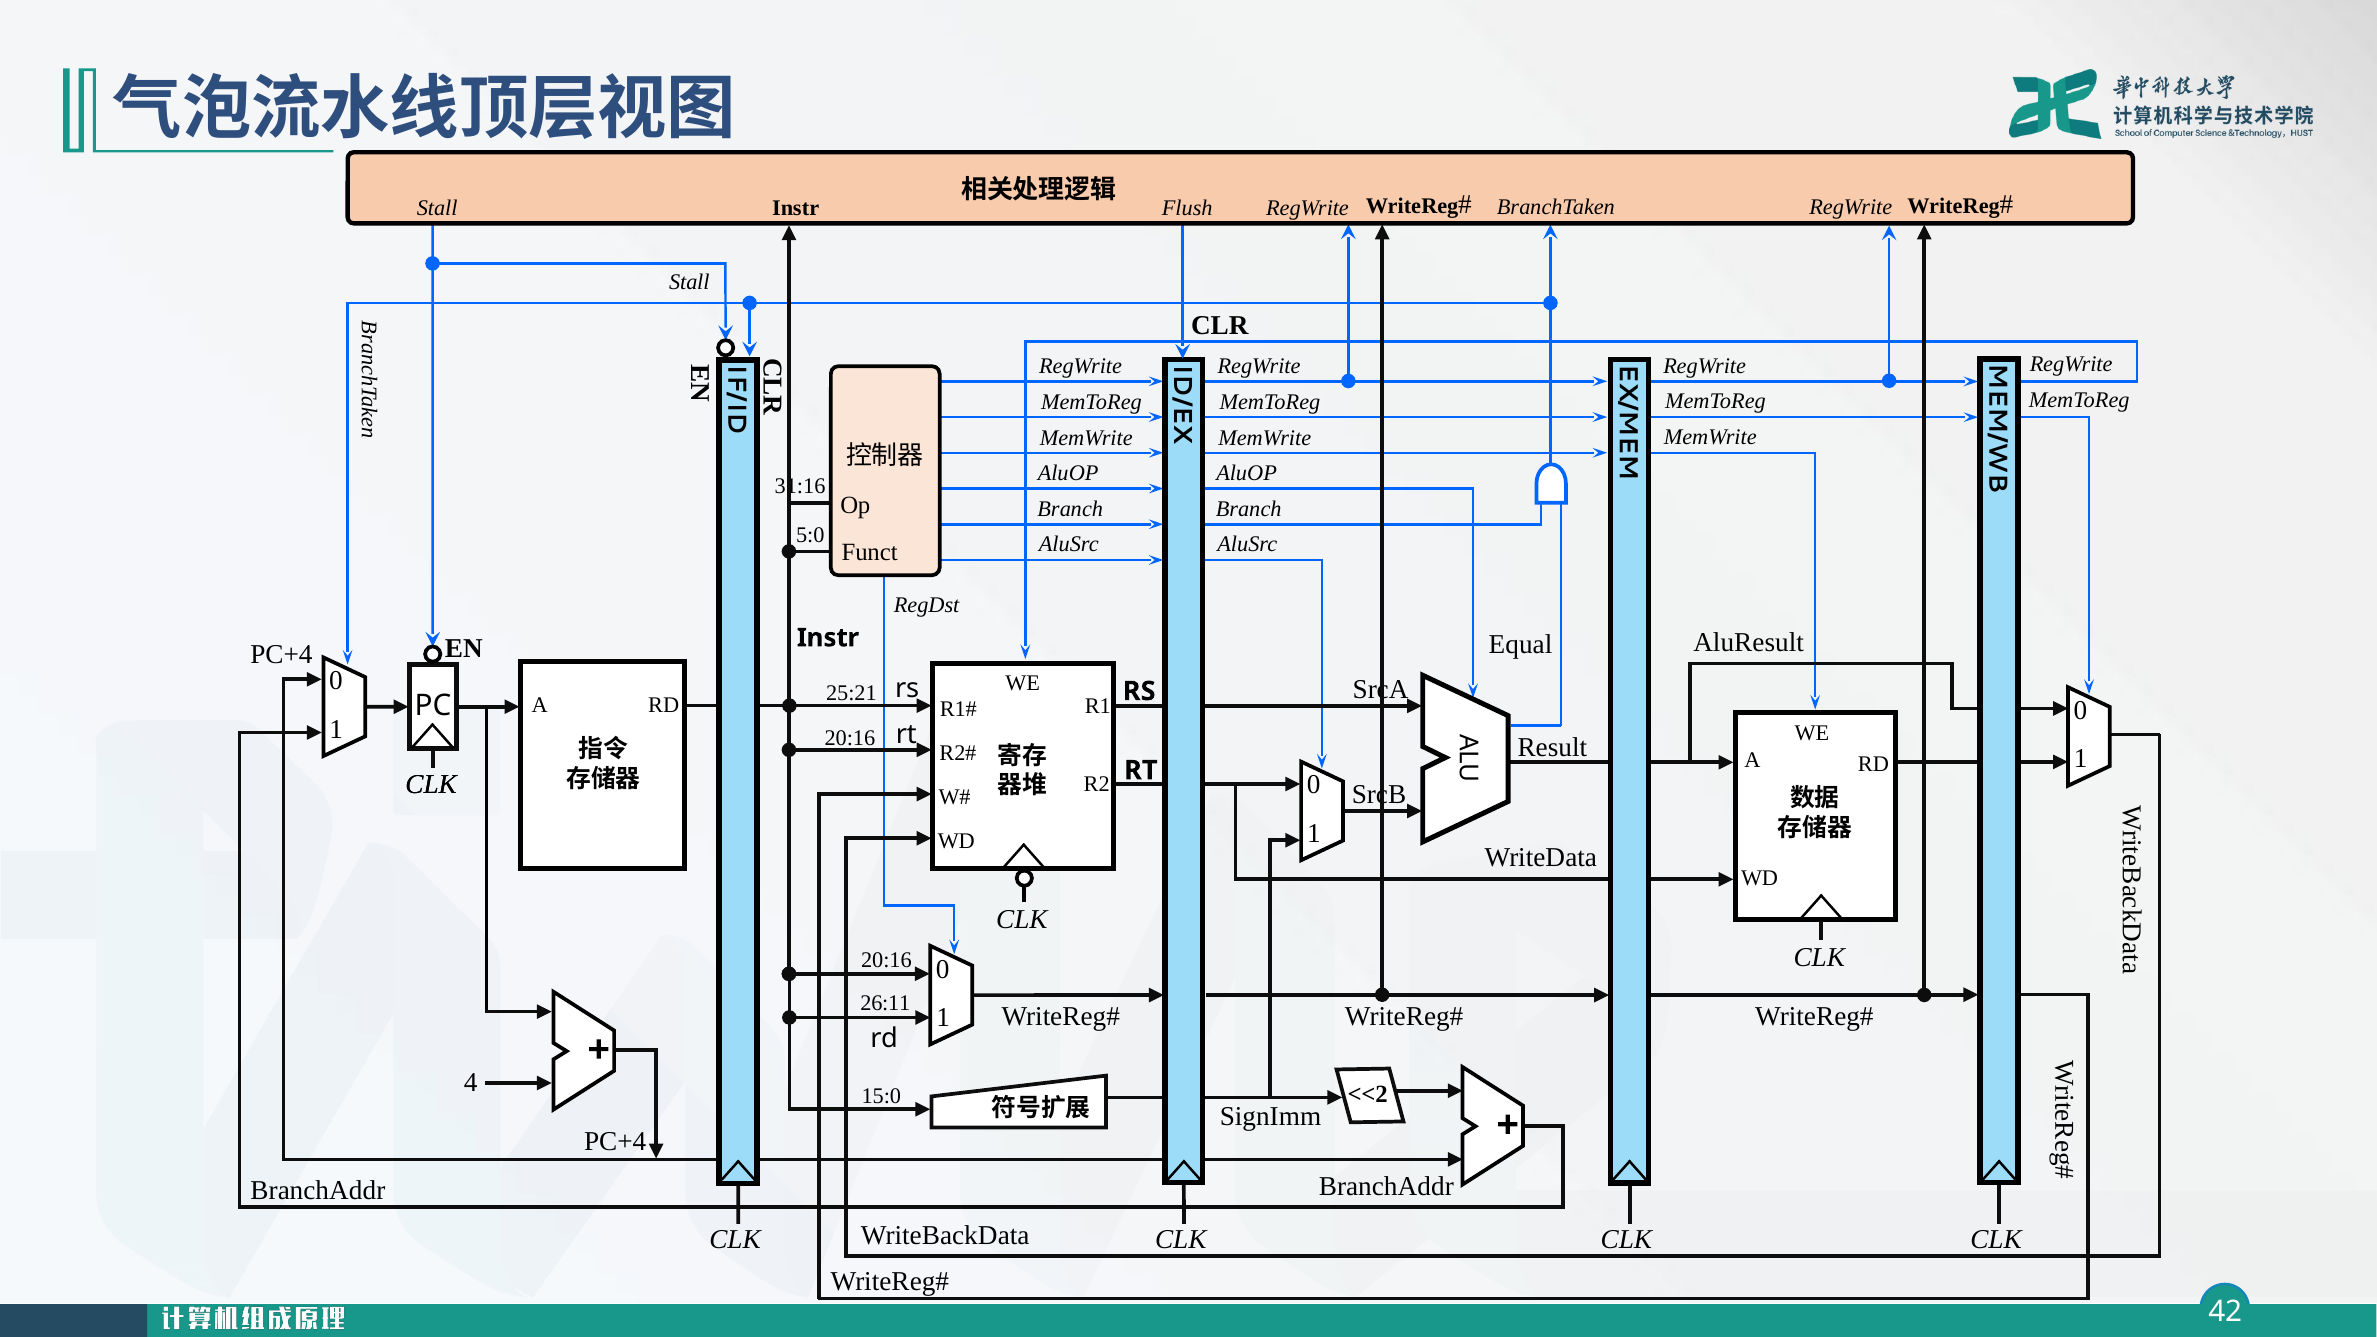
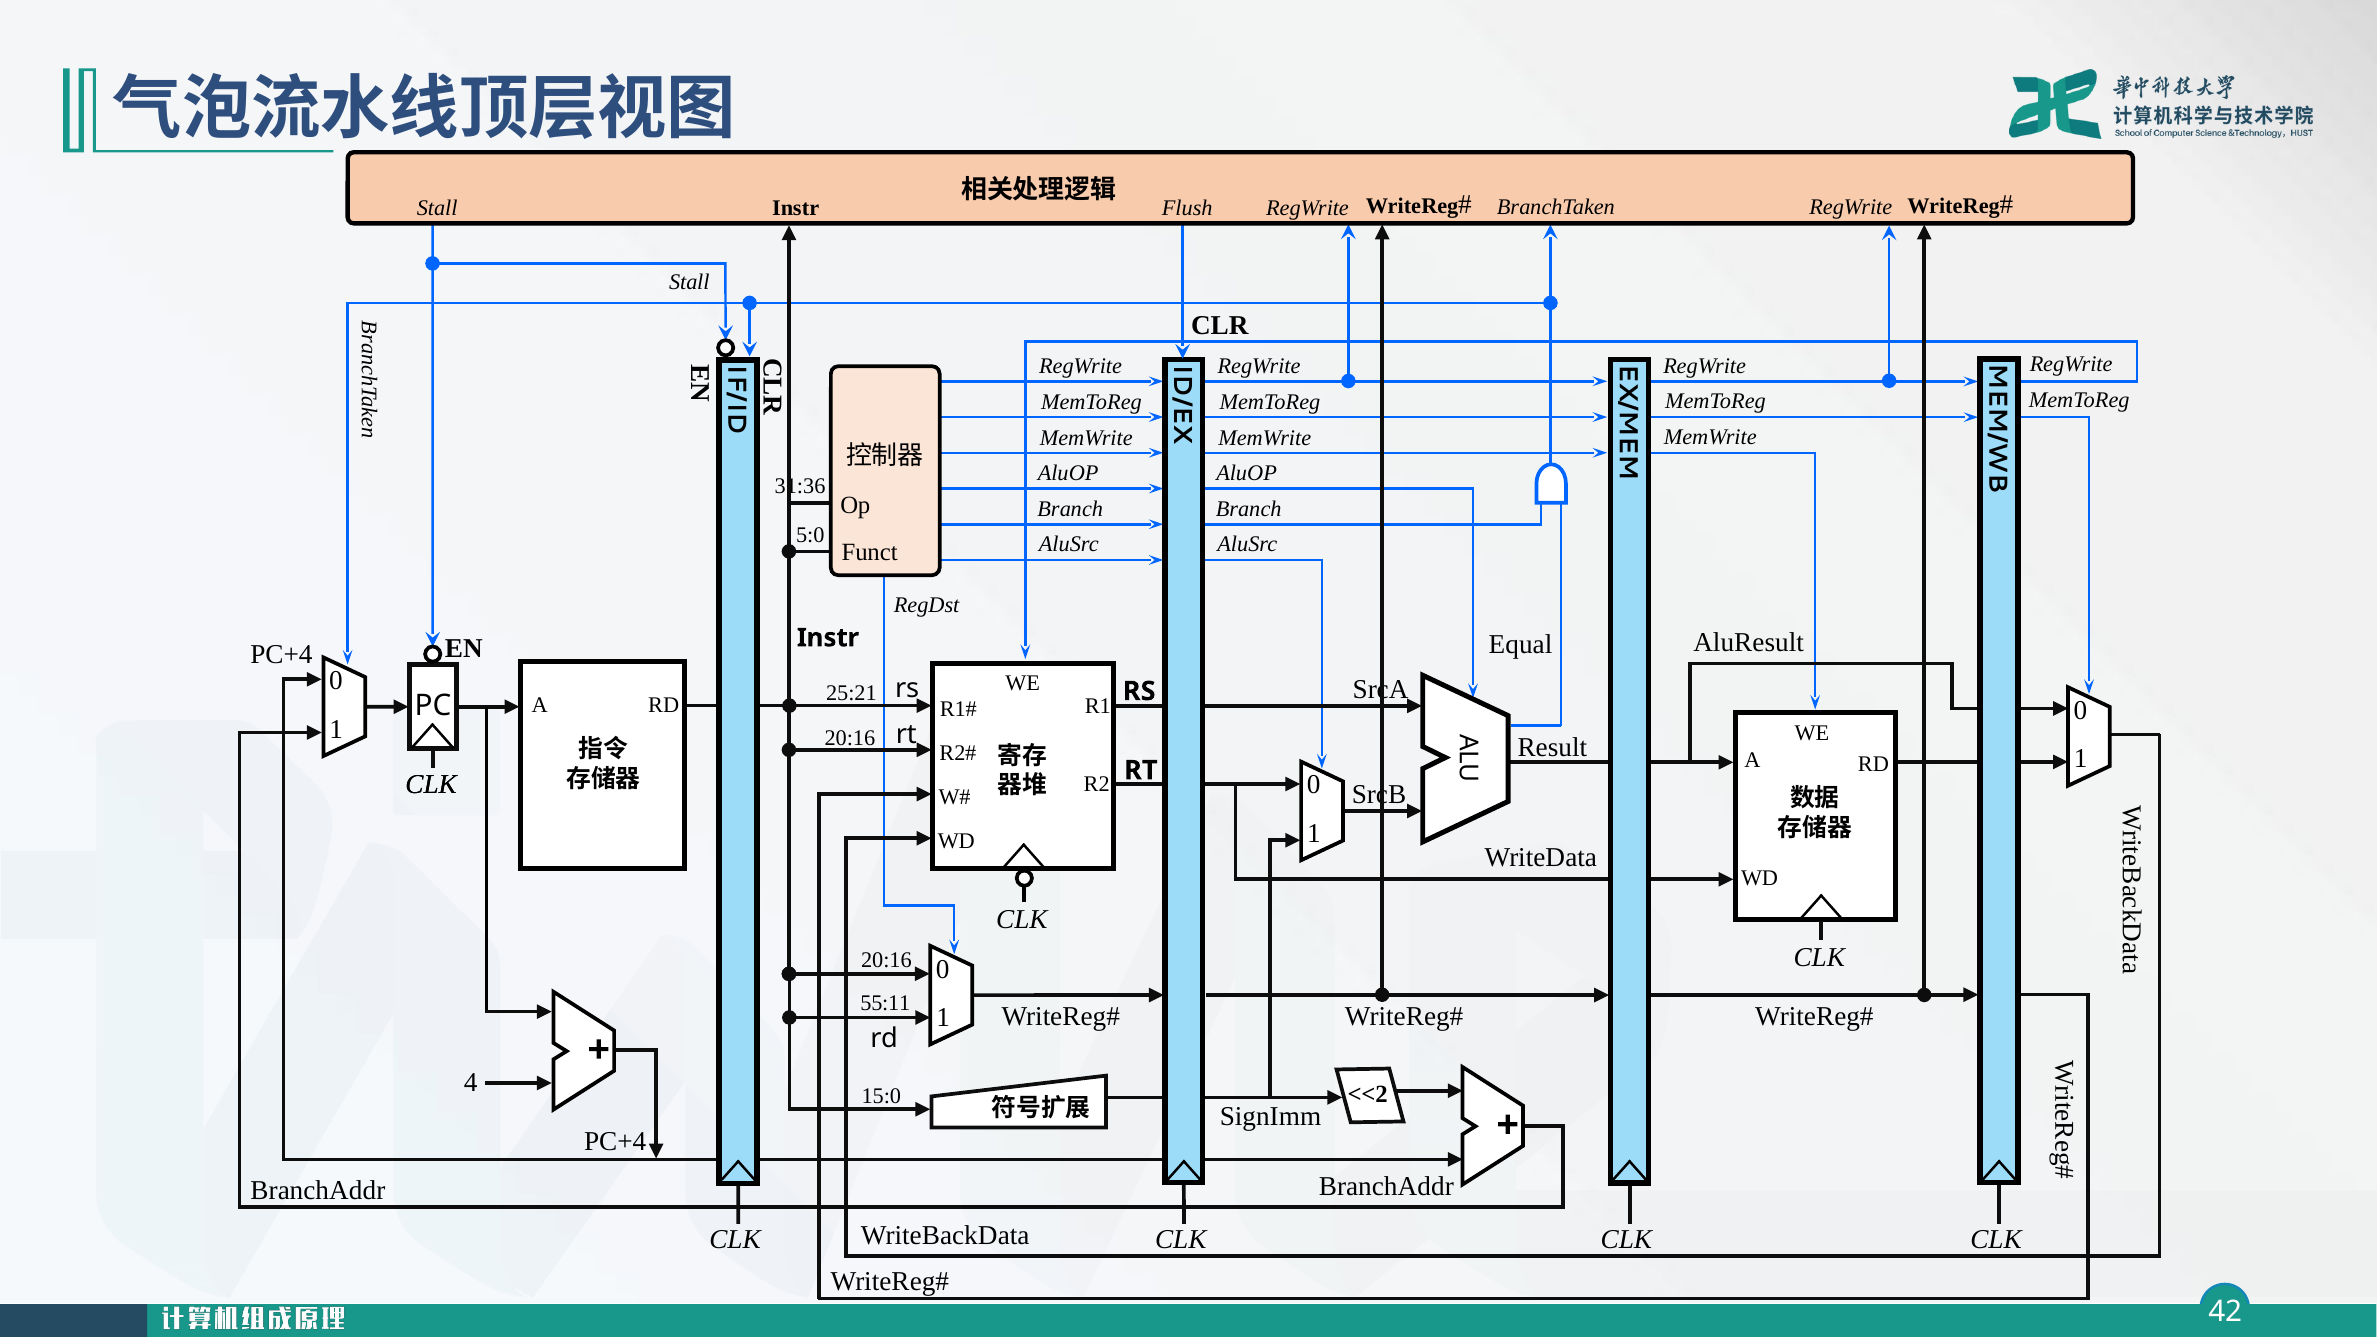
31:16: 31:16 -> 31:36 (800, 486)
26:11: 26:11 -> 55:11 (885, 1003)
